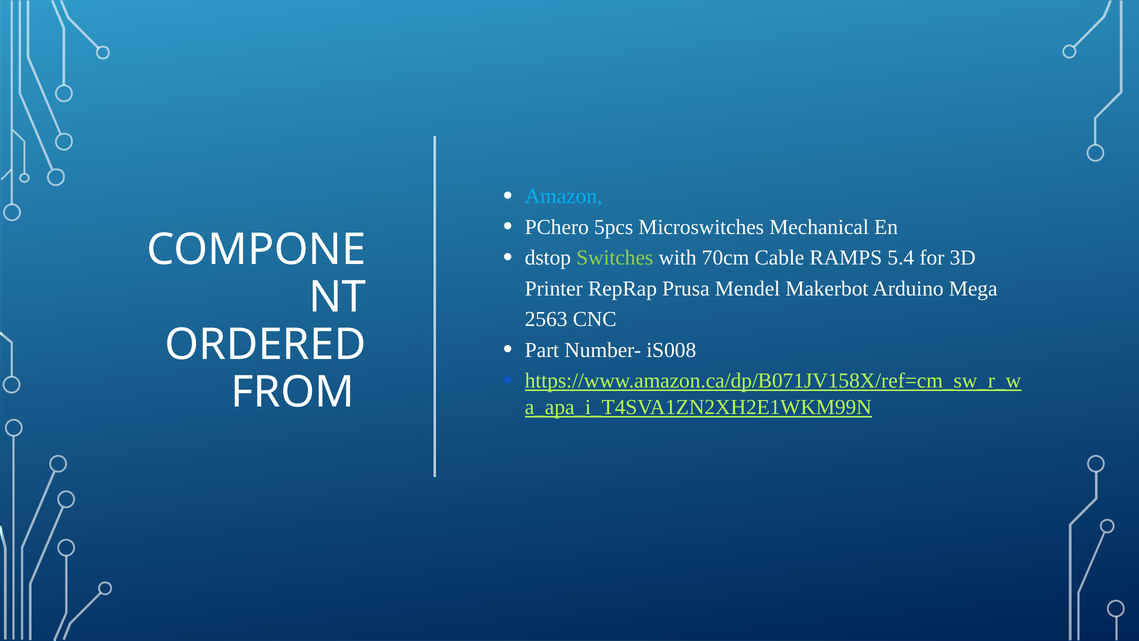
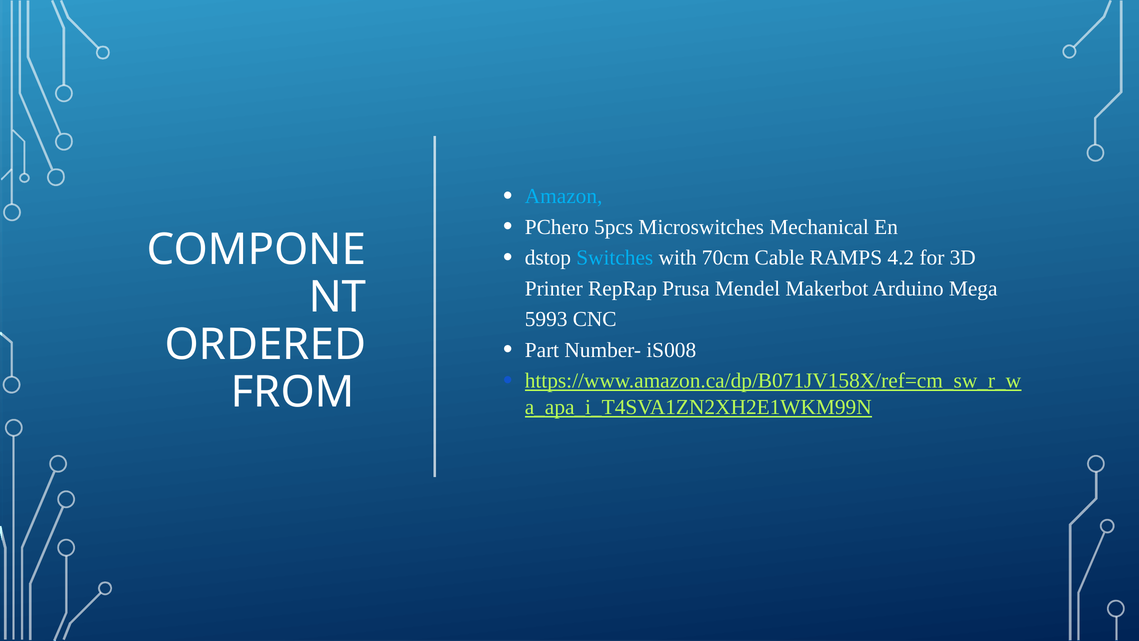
Switches colour: light green -> light blue (615, 258)
5.4: 5.4 -> 4.2 (901, 258)
2563: 2563 -> 5993 (546, 319)
